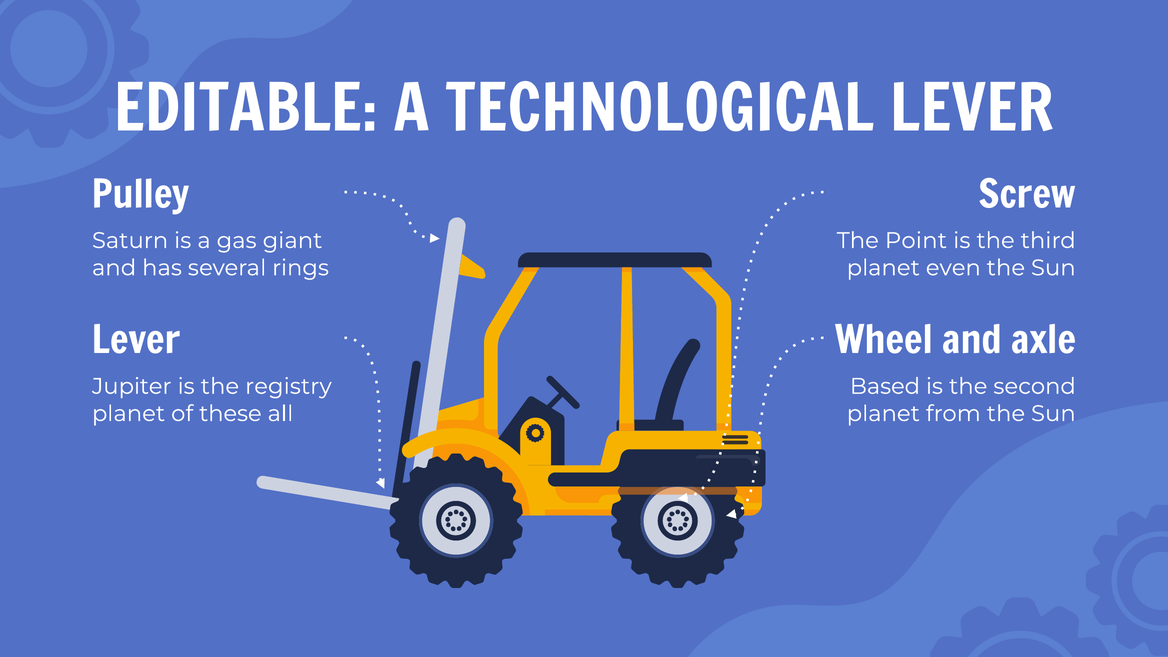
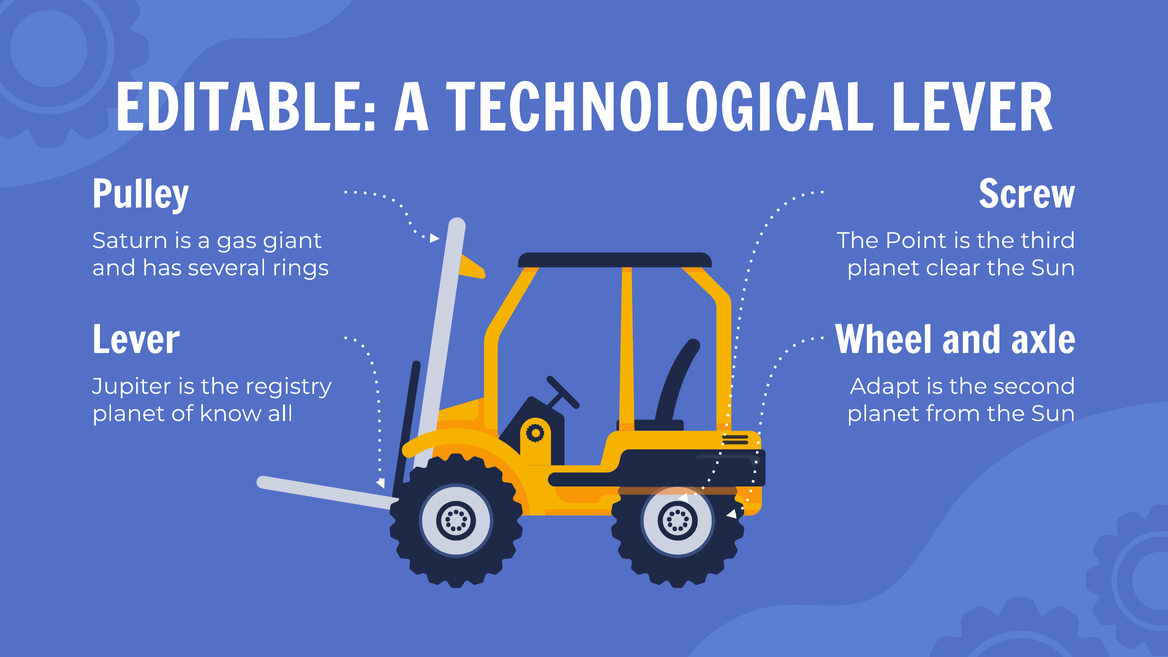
even: even -> clear (953, 268)
Based: Based -> Adapt (885, 386)
these: these -> know (230, 414)
